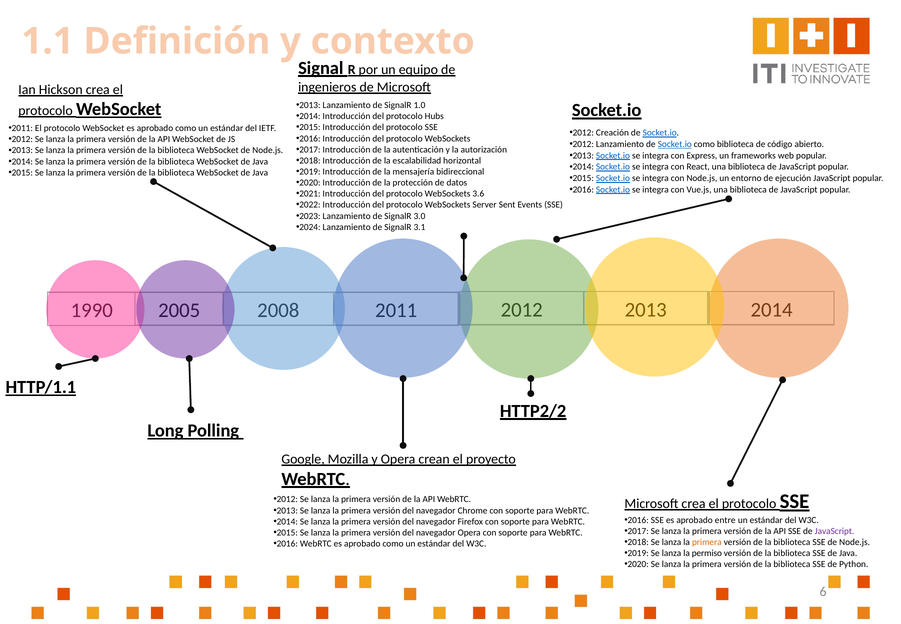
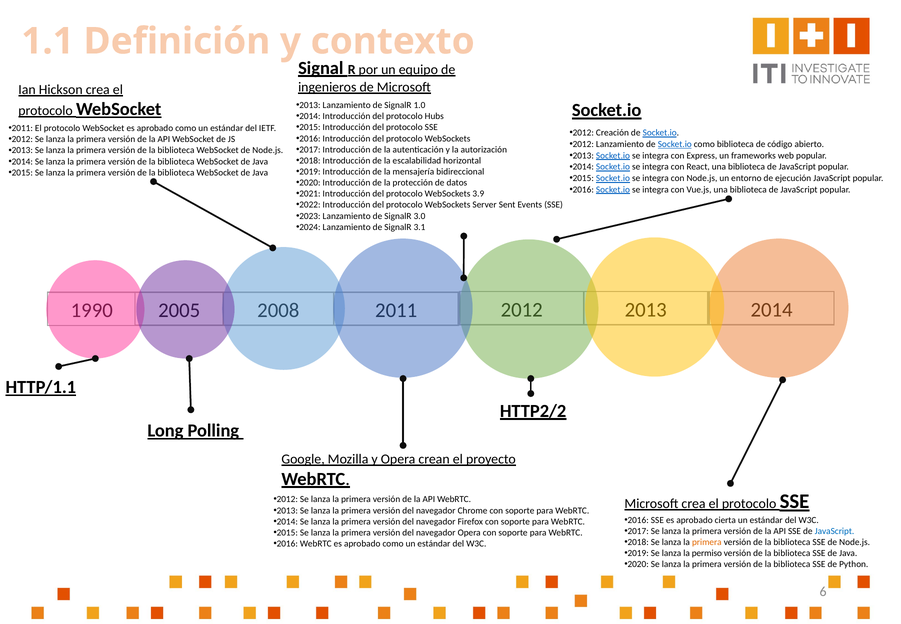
3.6: 3.6 -> 3.9 (478, 194)
entre: entre -> cierta (725, 520)
JavaScript colour: purple -> blue (835, 531)
